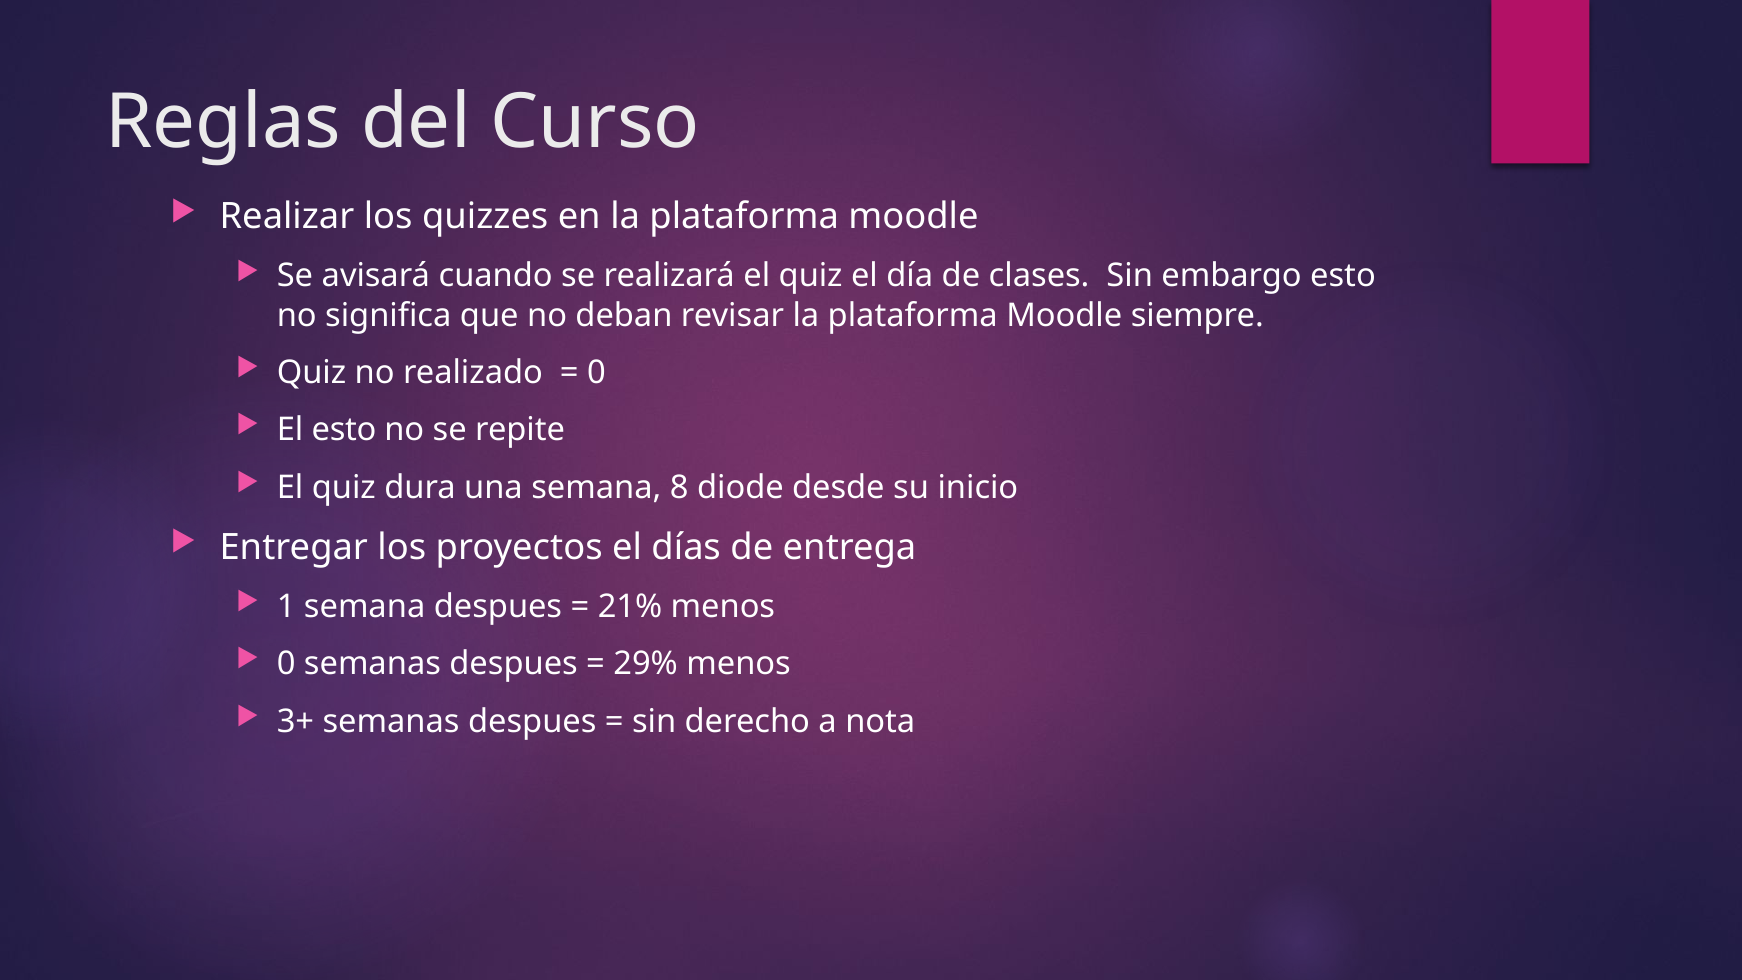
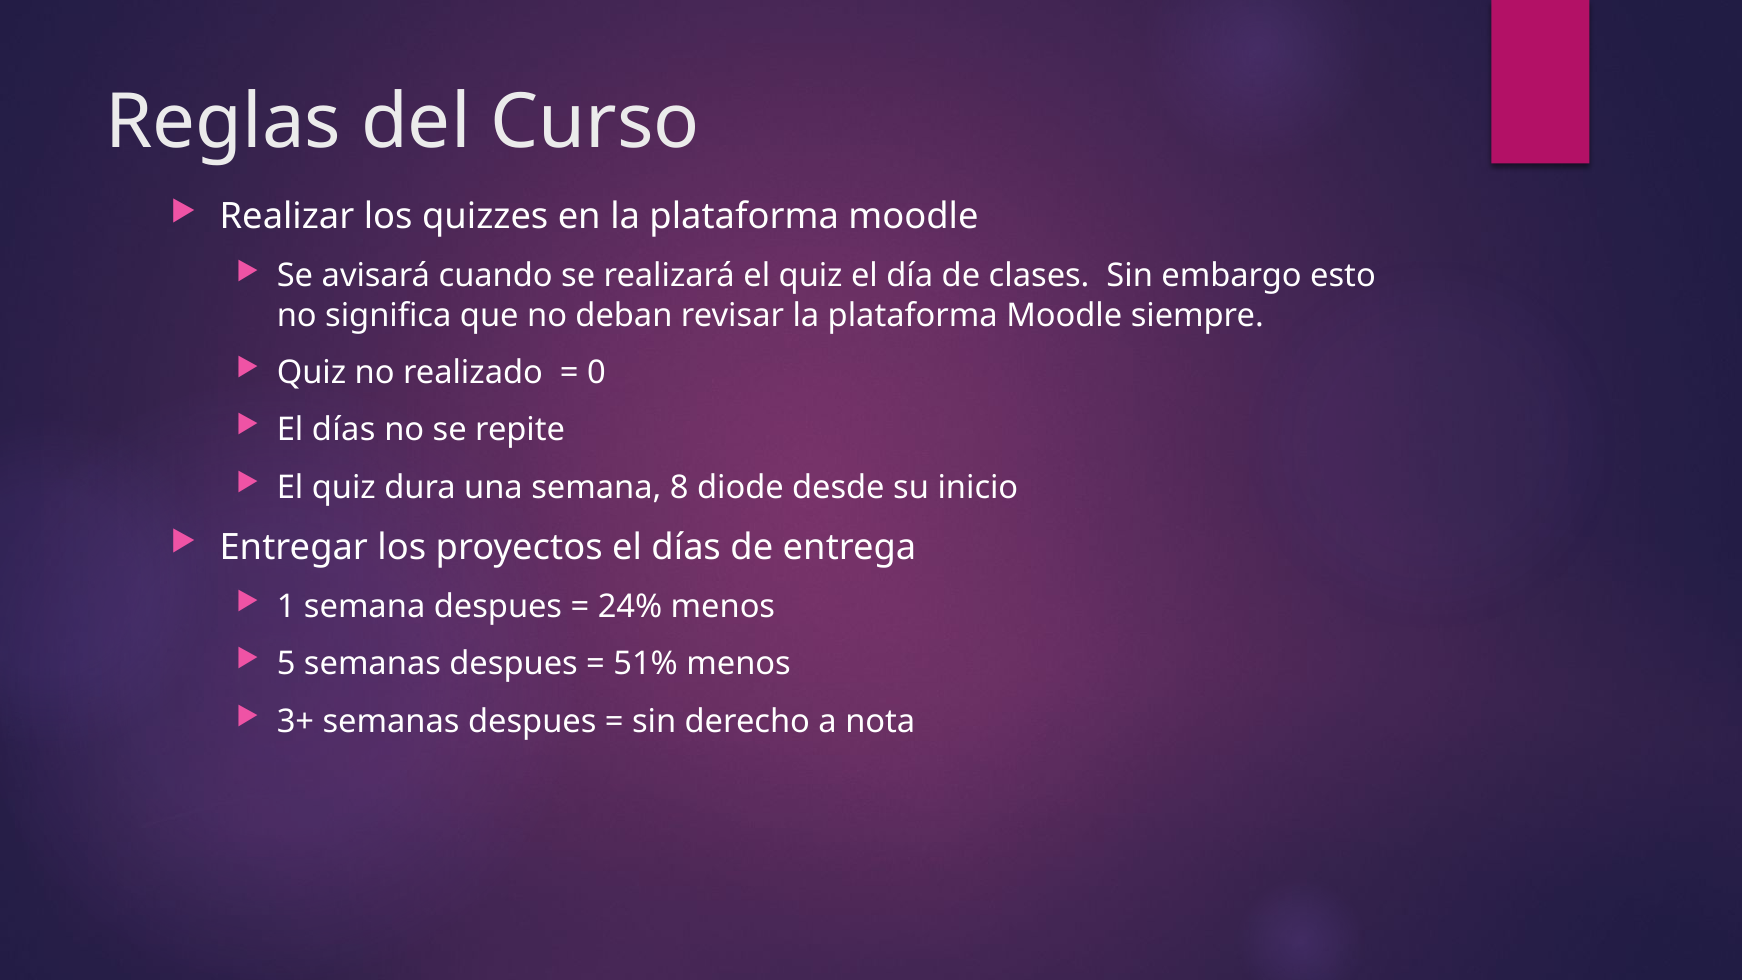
esto: esto -> días (344, 430)
21%: 21% -> 24% (630, 607)
0: 0 -> 5 (286, 664)
29%: 29% -> 51% (646, 664)
